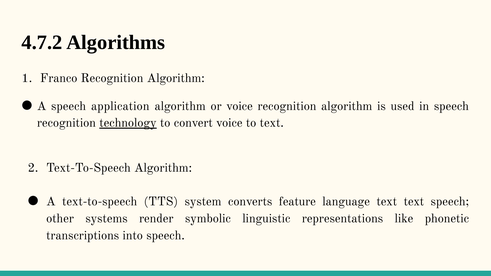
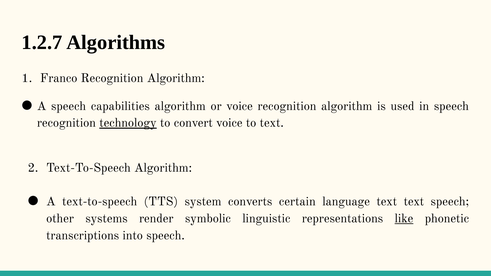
4.7.2: 4.7.2 -> 1.2.7 (42, 43)
application: application -> capabilities (120, 106)
feature: feature -> certain (297, 202)
like underline: none -> present (404, 219)
